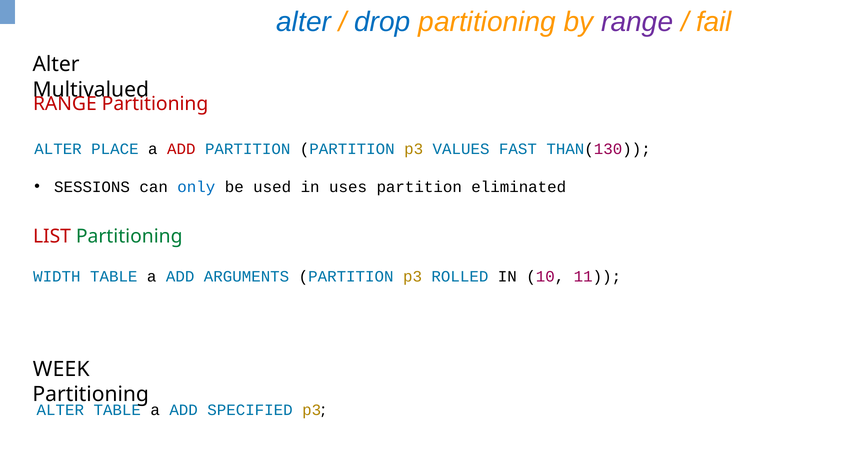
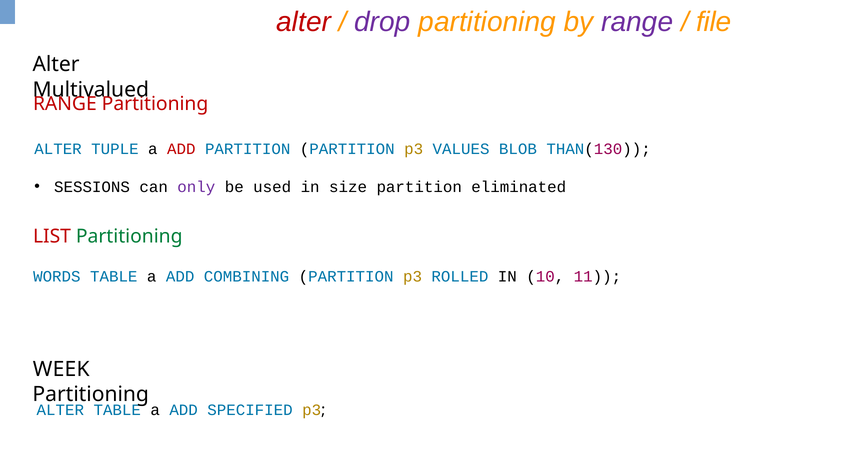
alter colour: blue -> red (304, 22)
drop colour: blue -> purple (382, 22)
fail: fail -> file (714, 22)
PLACE: PLACE -> TUPLE (115, 149)
FAST: FAST -> BLOB (518, 149)
only colour: blue -> purple (196, 187)
uses: uses -> size (348, 187)
WIDTH: WIDTH -> WORDS (57, 277)
ARGUMENTS: ARGUMENTS -> COMBINING (247, 277)
